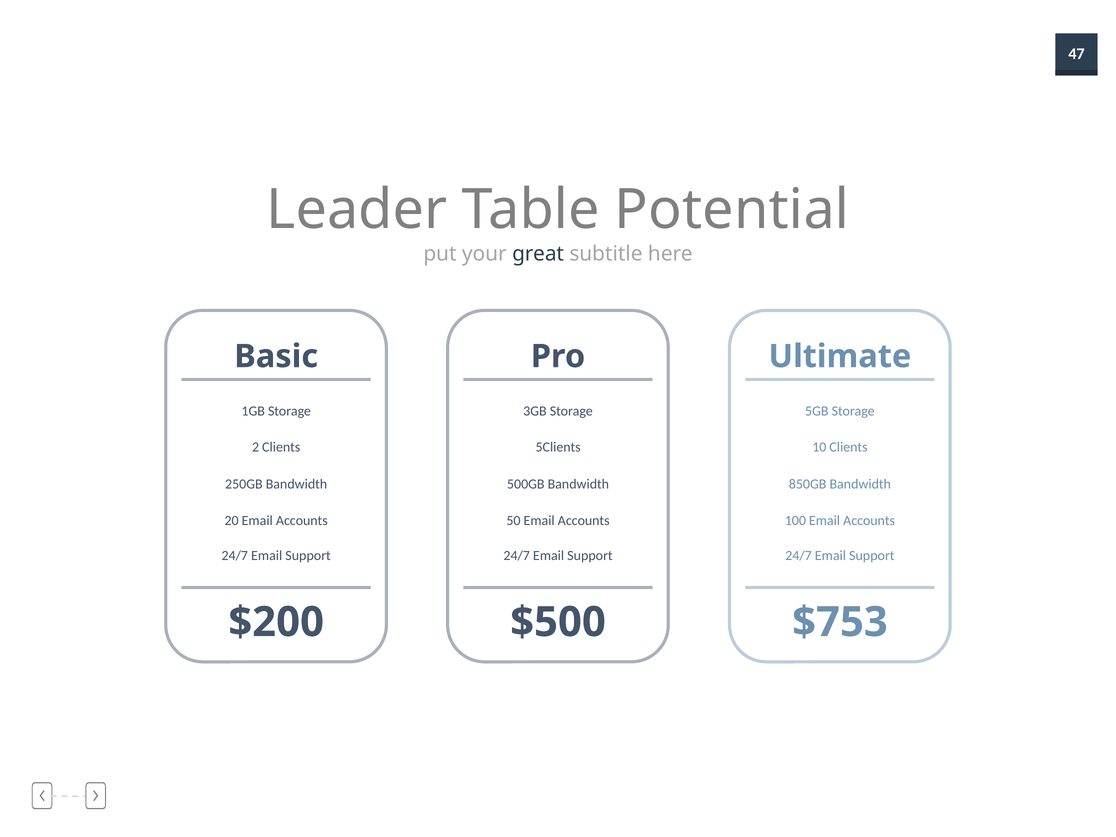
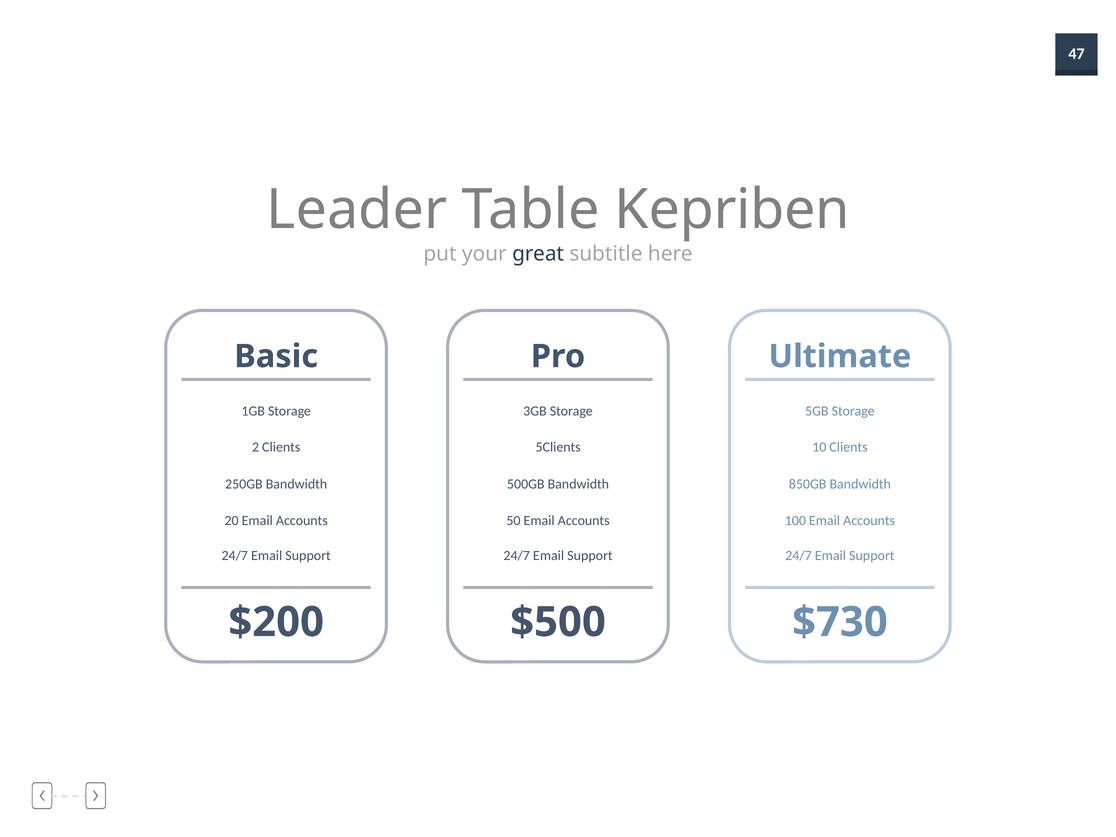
Potential: Potential -> Kepriben (732, 210)
$753: $753 -> $730 (840, 622)
